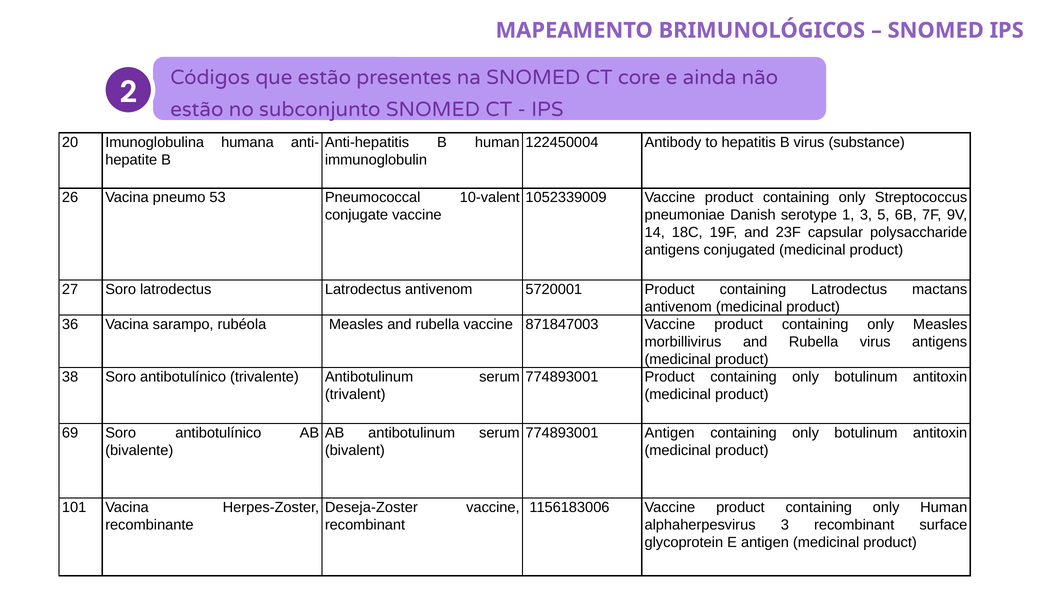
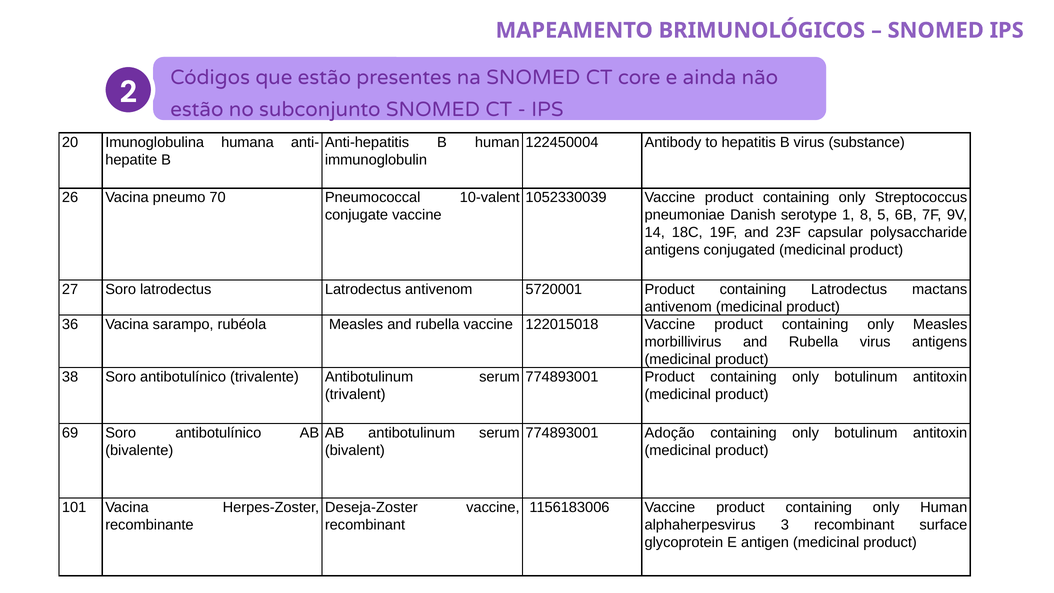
53: 53 -> 70 (218, 198)
1052339009: 1052339009 -> 1052330039 (566, 198)
1 3: 3 -> 8 (866, 215)
871847003: 871847003 -> 122015018 (562, 325)
774893001 Antigen: Antigen -> Adoção (670, 433)
